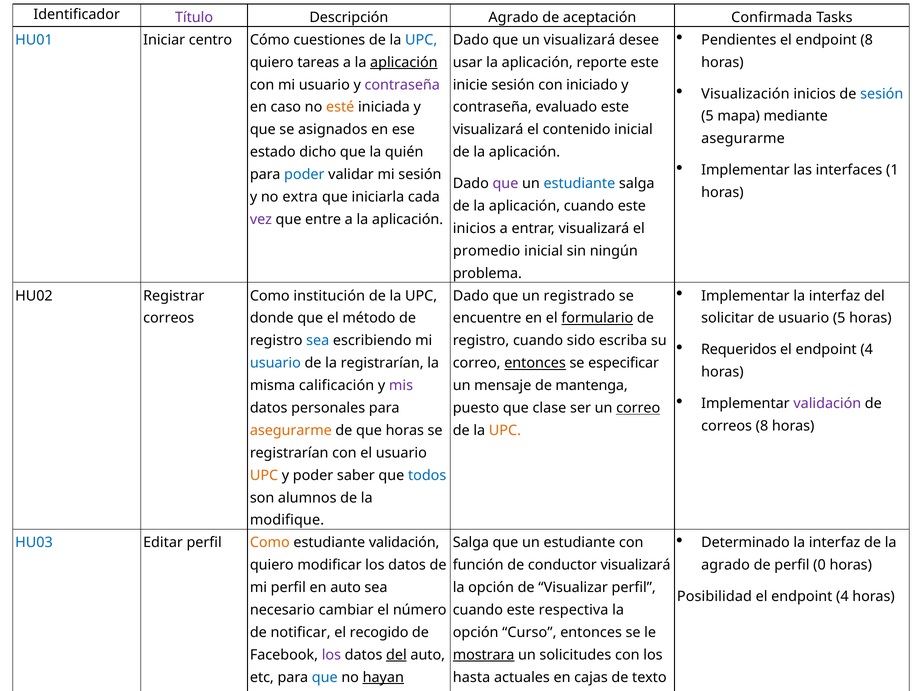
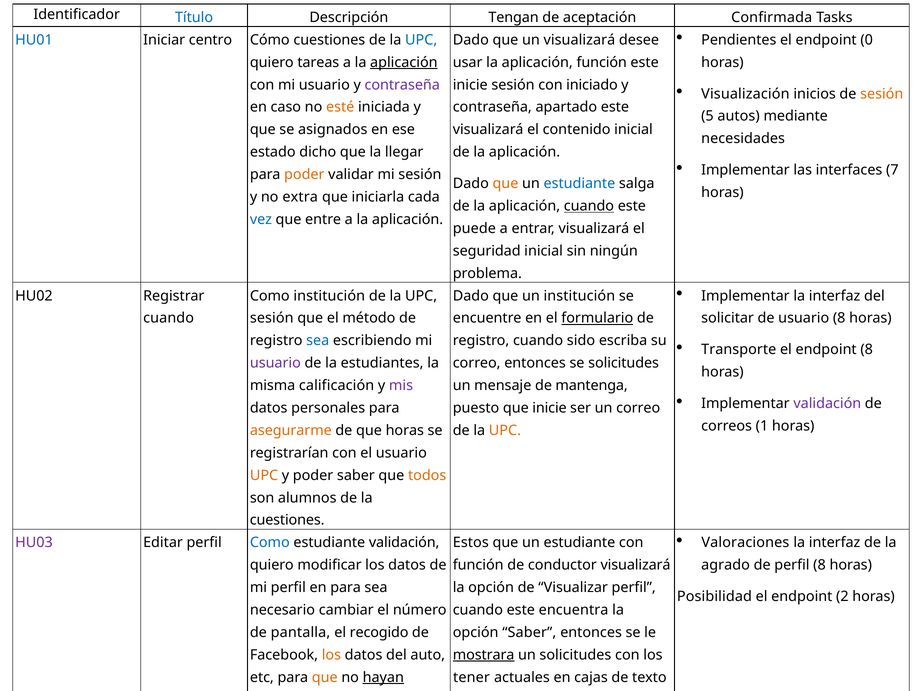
Título colour: purple -> blue (194, 17)
Descripción Agrado: Agrado -> Tengan (514, 17)
endpoint 8: 8 -> 0 (867, 40)
aplicación reporte: reporte -> función (602, 62)
sesión colour: blue -> orange (882, 94)
evaluado: evaluado -> apartado (566, 107)
mapa: mapa -> autos (739, 116)
asegurarme: asegurarme -> necesidades (743, 139)
quién: quién -> llegar (404, 152)
1: 1 -> 7 (892, 170)
poder colour: blue -> orange (304, 175)
que colour: purple -> orange (505, 184)
cuando underline: none -> present (589, 206)
vez colour: purple -> blue (261, 220)
inicios: inicios -> puede (474, 229)
promedio: promedio -> seguridad (487, 251)
un registrado: registrado -> institución (579, 296)
correos: correos -> cuando (169, 318)
donde: donde -> sesión (272, 318)
usuario 5: 5 -> 8 (839, 318)
Requeridos: Requeridos -> Transporte (739, 350)
4: 4 -> 8 (867, 350)
usuario colour: blue -> purple (275, 363)
la registrarían: registrarían -> estudiantes (382, 363)
entonces underline: present -> none (535, 363)
se especificar: especificar -> solicitudes (624, 363)
que clase: clase -> inicie (550, 408)
correo underline: present -> none (638, 408)
correos 8: 8 -> 1 (762, 426)
todos colour: blue -> orange (427, 476)
modifique: modifique -> cuestiones (287, 521)
Determinado: Determinado -> Valoraciones (745, 543)
HU03 colour: blue -> purple (34, 543)
Como colour: orange -> blue (270, 543)
Salga: Salga -> Estos (471, 543)
perfil 0: 0 -> 8 (820, 566)
en auto: auto -> para (346, 588)
4: 4 -> 2 (842, 597)
respectiva: respectiva -> encuentra (574, 610)
notificar: notificar -> pantalla (301, 633)
opción Curso: Curso -> Saber (529, 633)
los colour: purple -> orange (331, 655)
del underline: present -> none (396, 655)
que colour: blue -> orange (325, 678)
hasta: hasta -> tener (472, 678)
